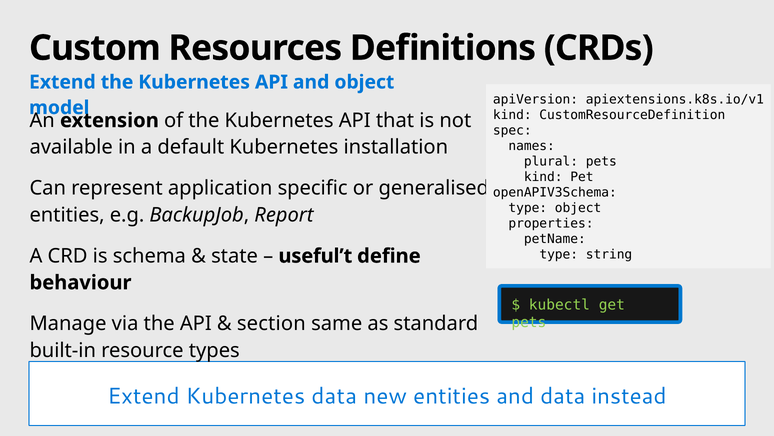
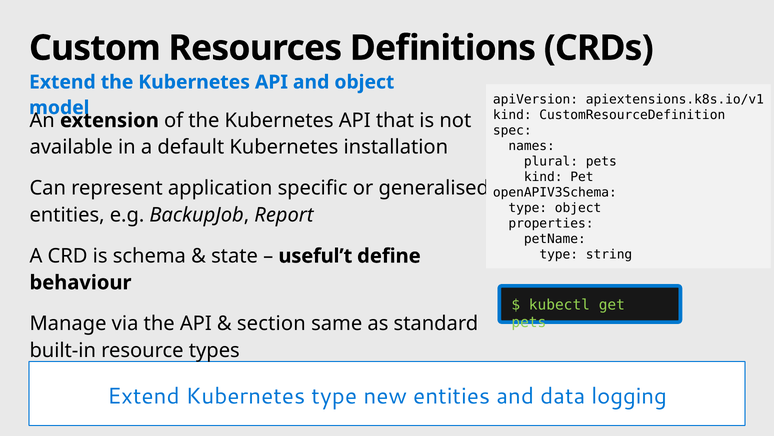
Kubernetes data: data -> type (334, 396)
instead: instead -> logging (629, 396)
